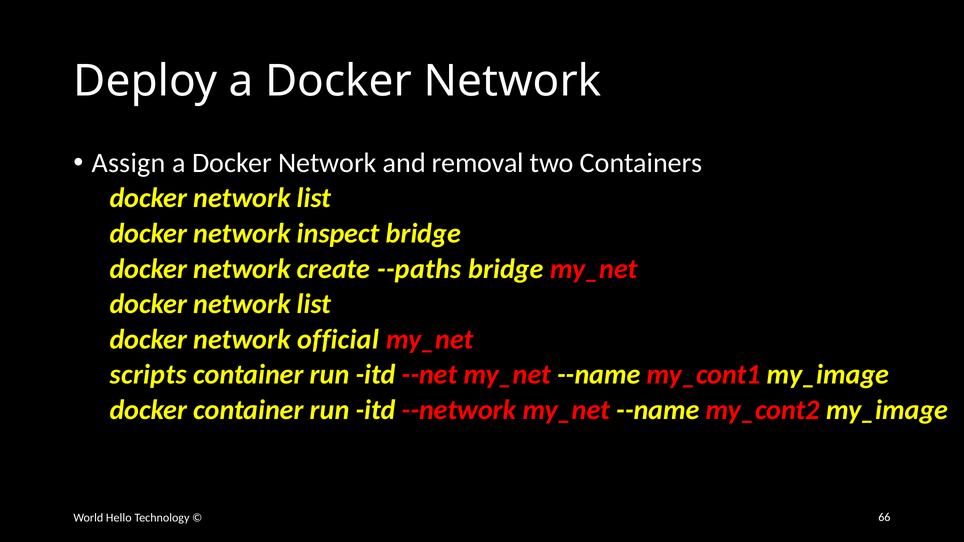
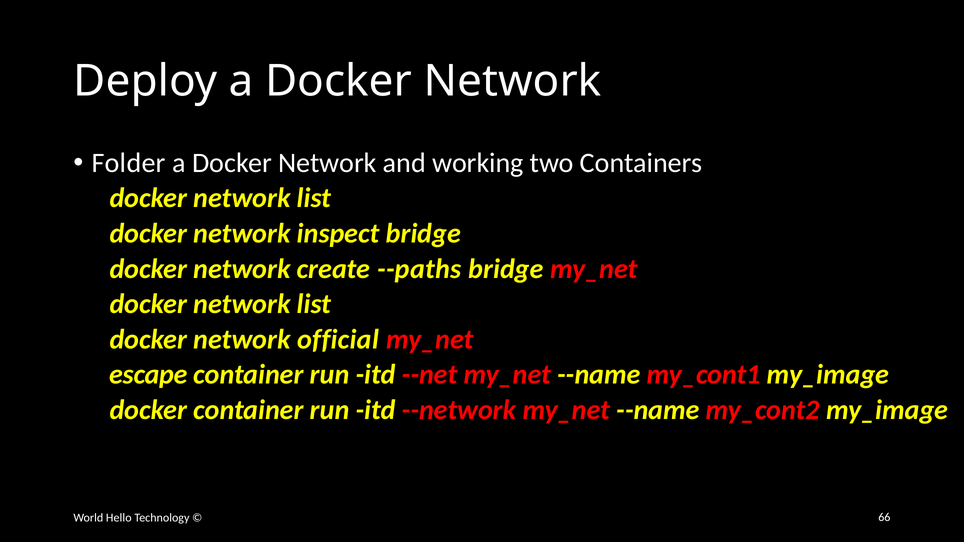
Assign: Assign -> Folder (129, 163)
removal: removal -> working (478, 163)
scripts: scripts -> escape (149, 375)
